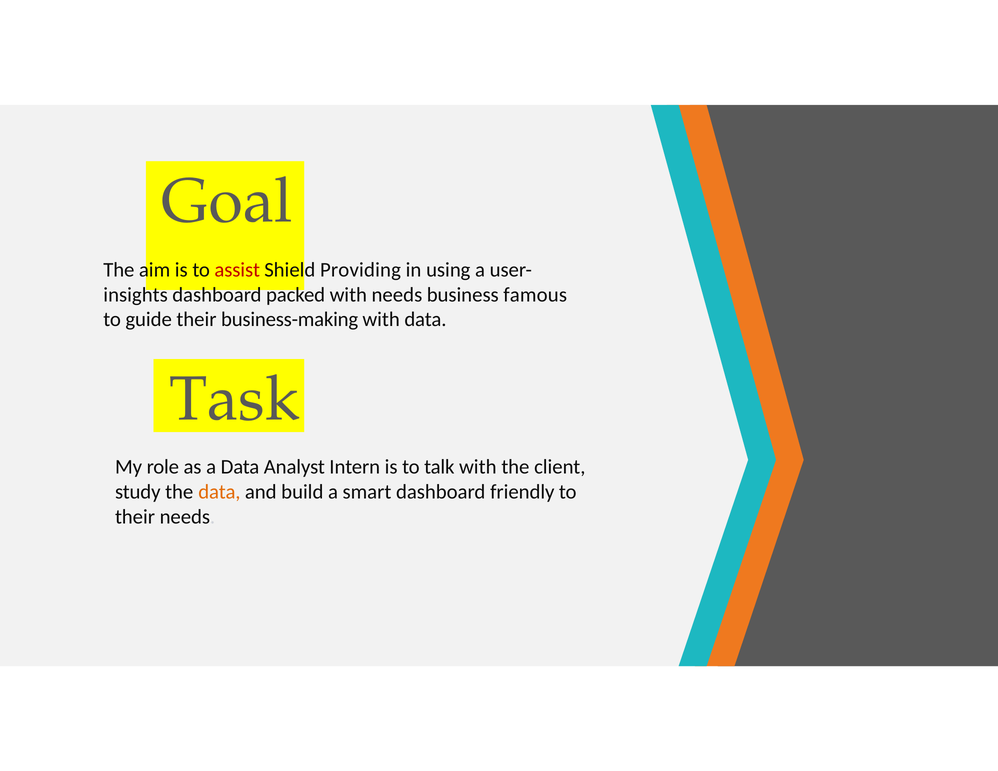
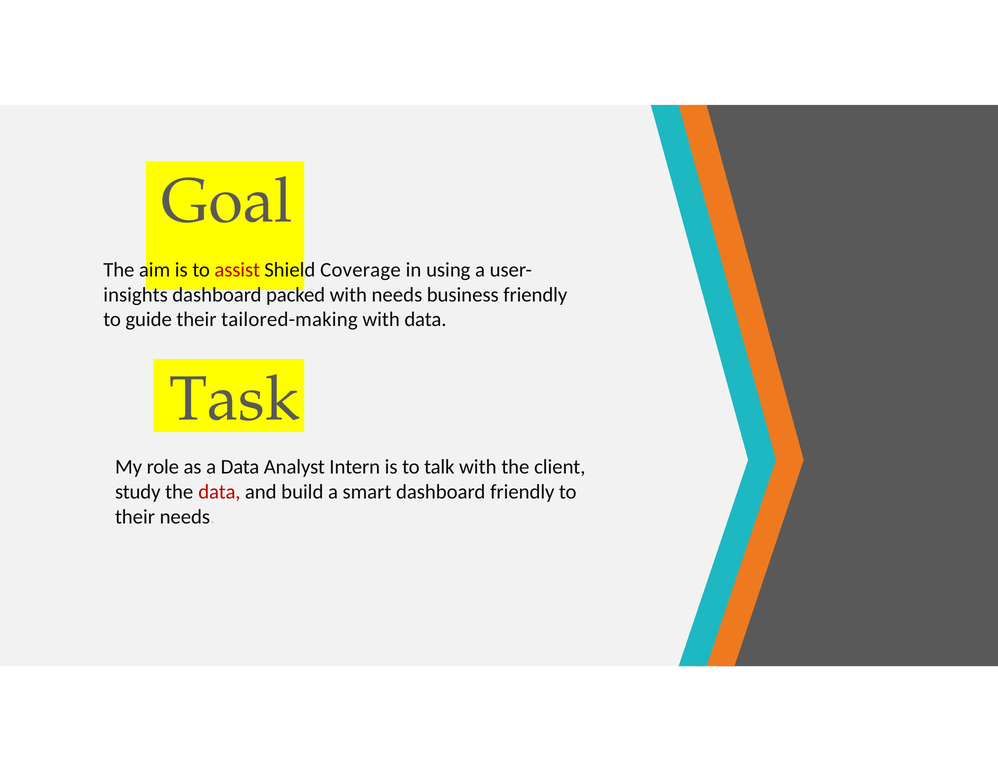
Providing: Providing -> Coverage (360, 270)
business famous: famous -> friendly (535, 295)
business-making: business-making -> tailored-making (289, 320)
data colour: orange -> red (219, 492)
